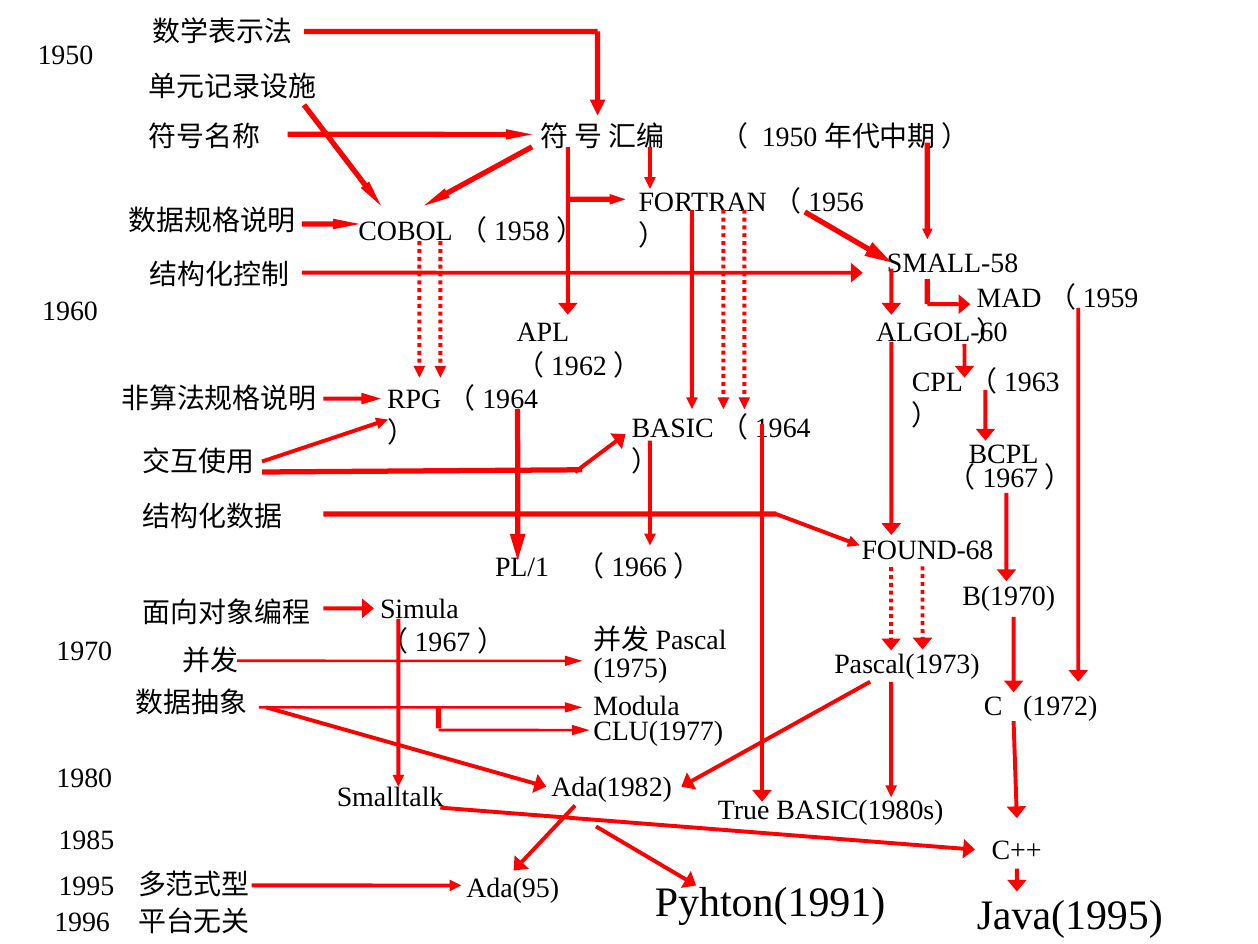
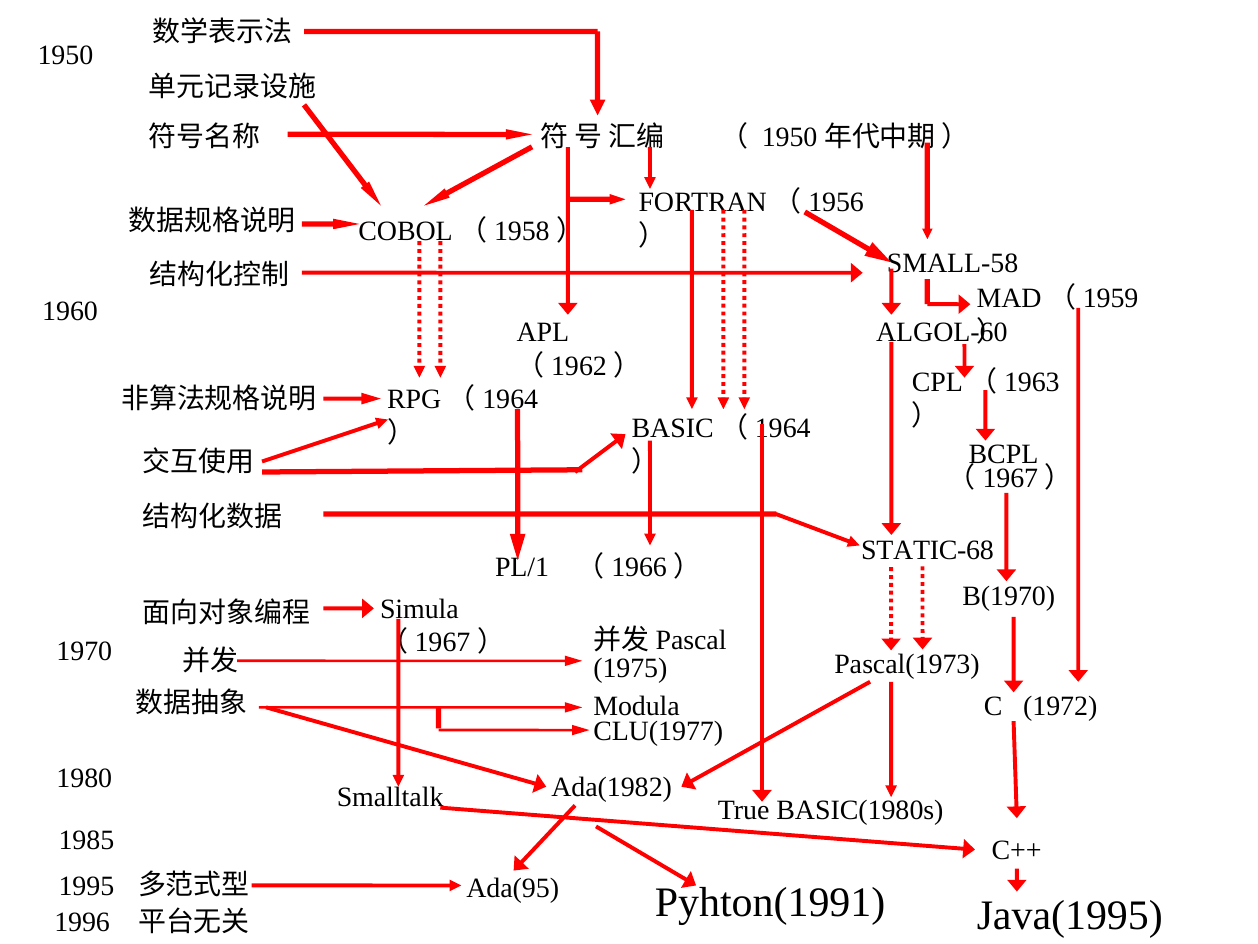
FOUND-68: FOUND-68 -> STATIC-68 (928, 550)
